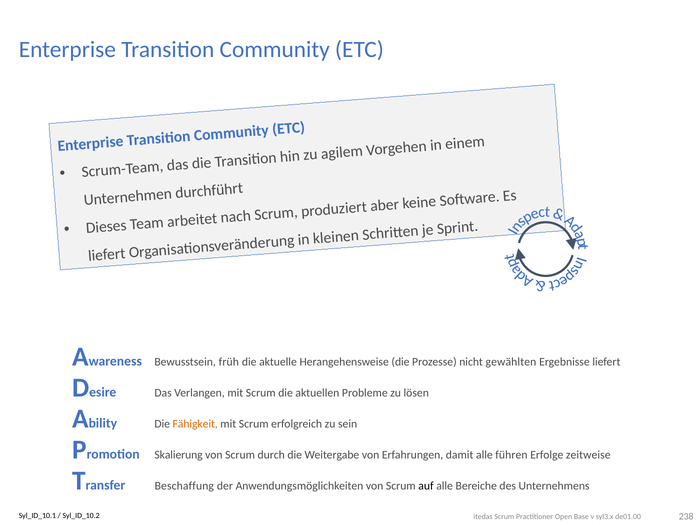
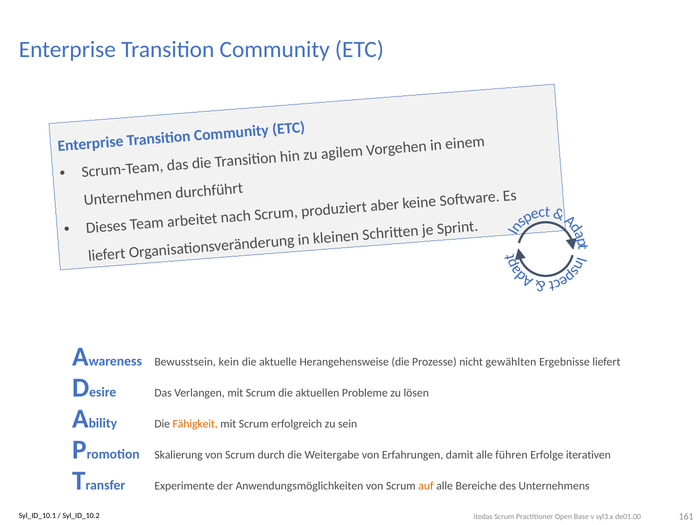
früh: früh -> kein (229, 362)
zeitweise: zeitweise -> iterativen (588, 455)
Beschaffung: Beschaffung -> Experimente (184, 486)
auf colour: black -> orange (426, 486)
238: 238 -> 161 (686, 516)
